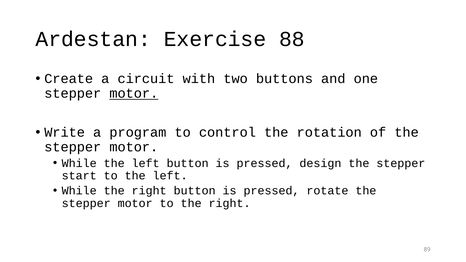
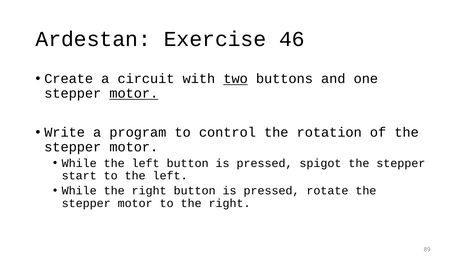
88: 88 -> 46 (292, 39)
two underline: none -> present (236, 79)
design: design -> spigot (320, 163)
